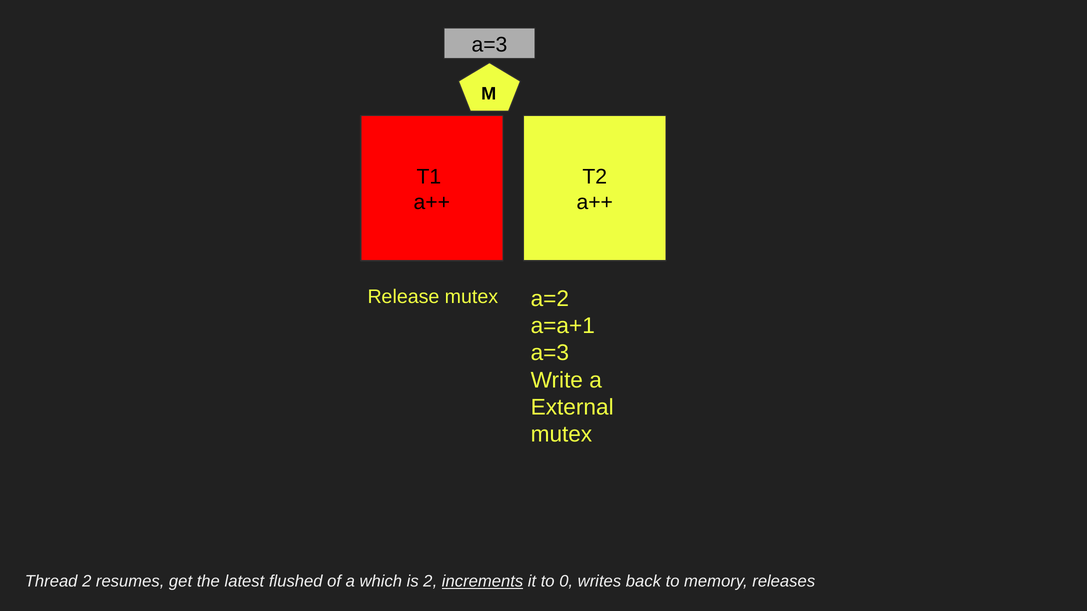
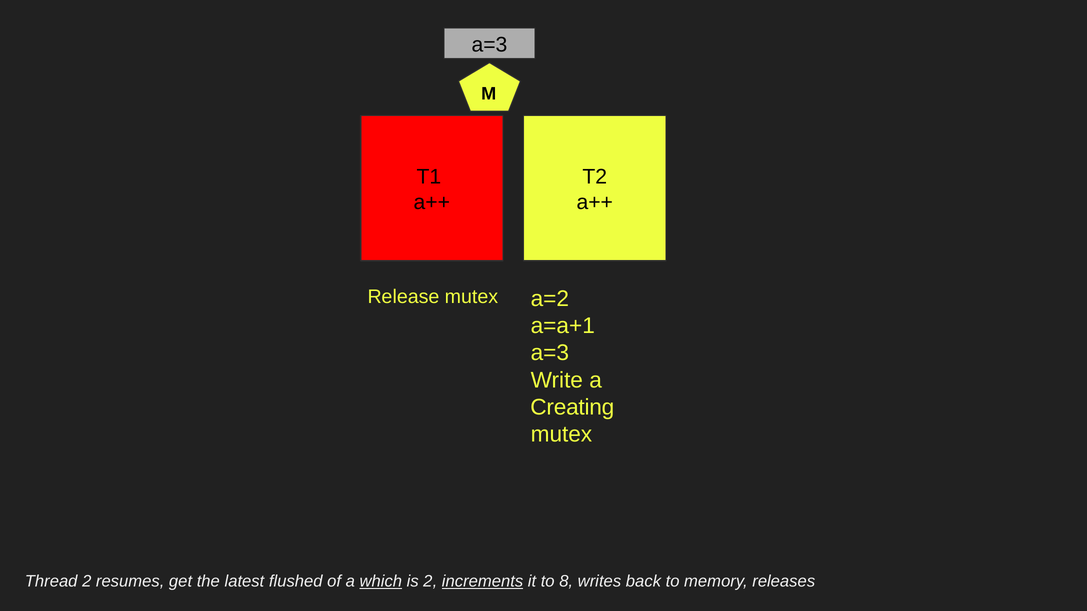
External: External -> Creating (572, 408)
which underline: none -> present (381, 582)
0: 0 -> 8 (566, 582)
